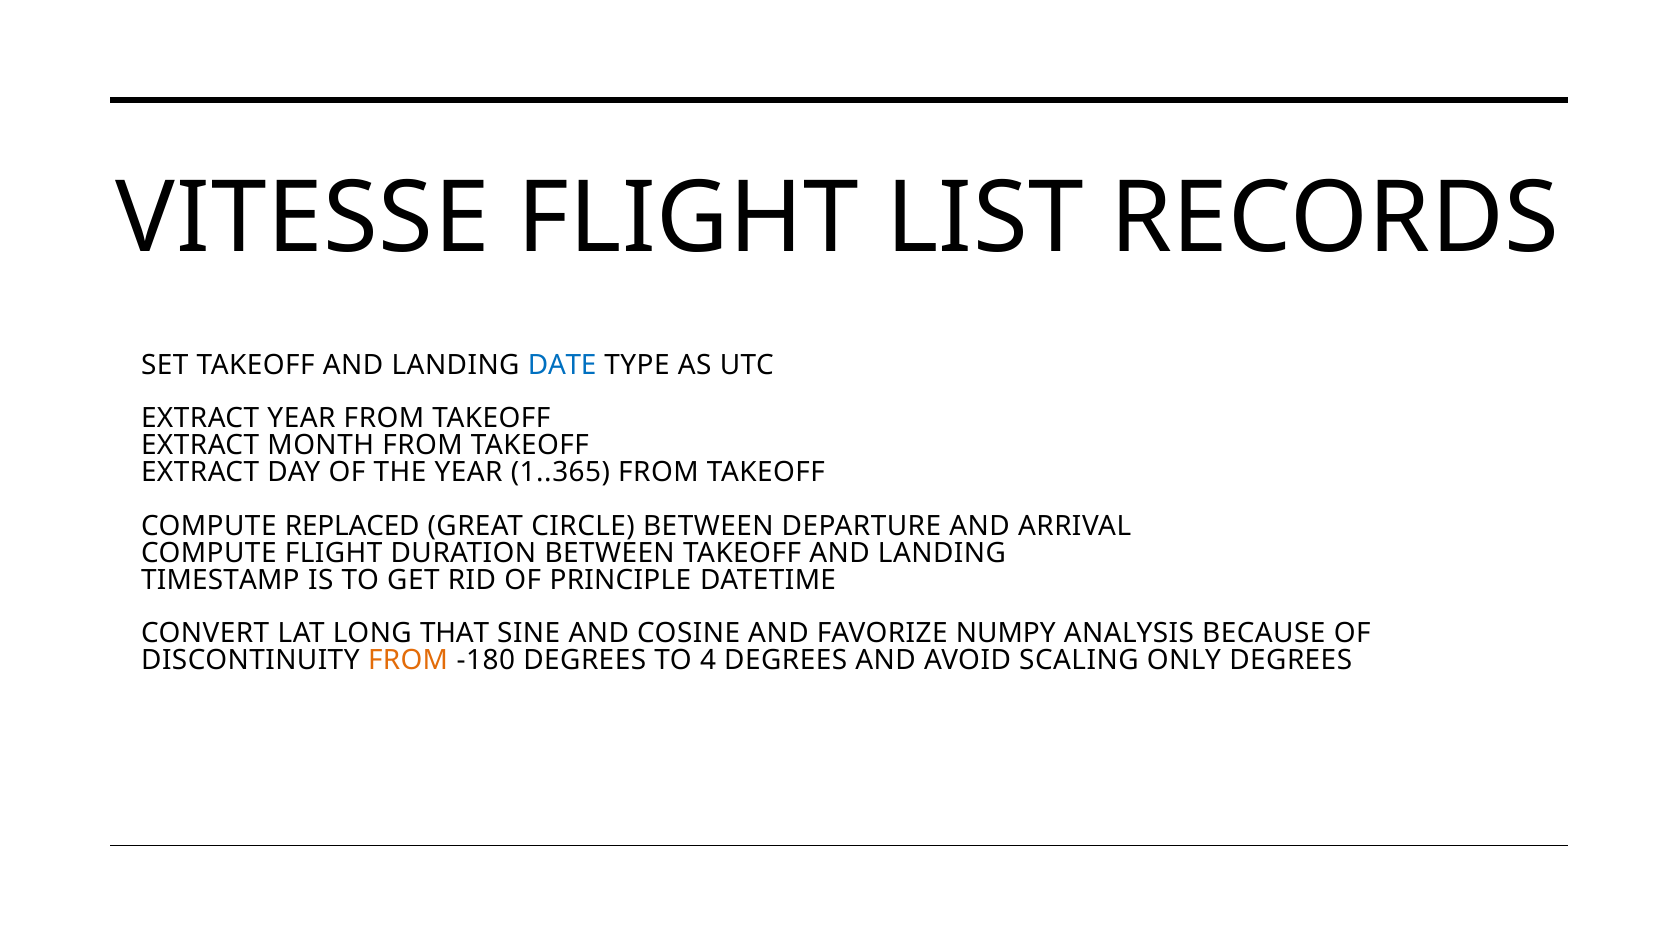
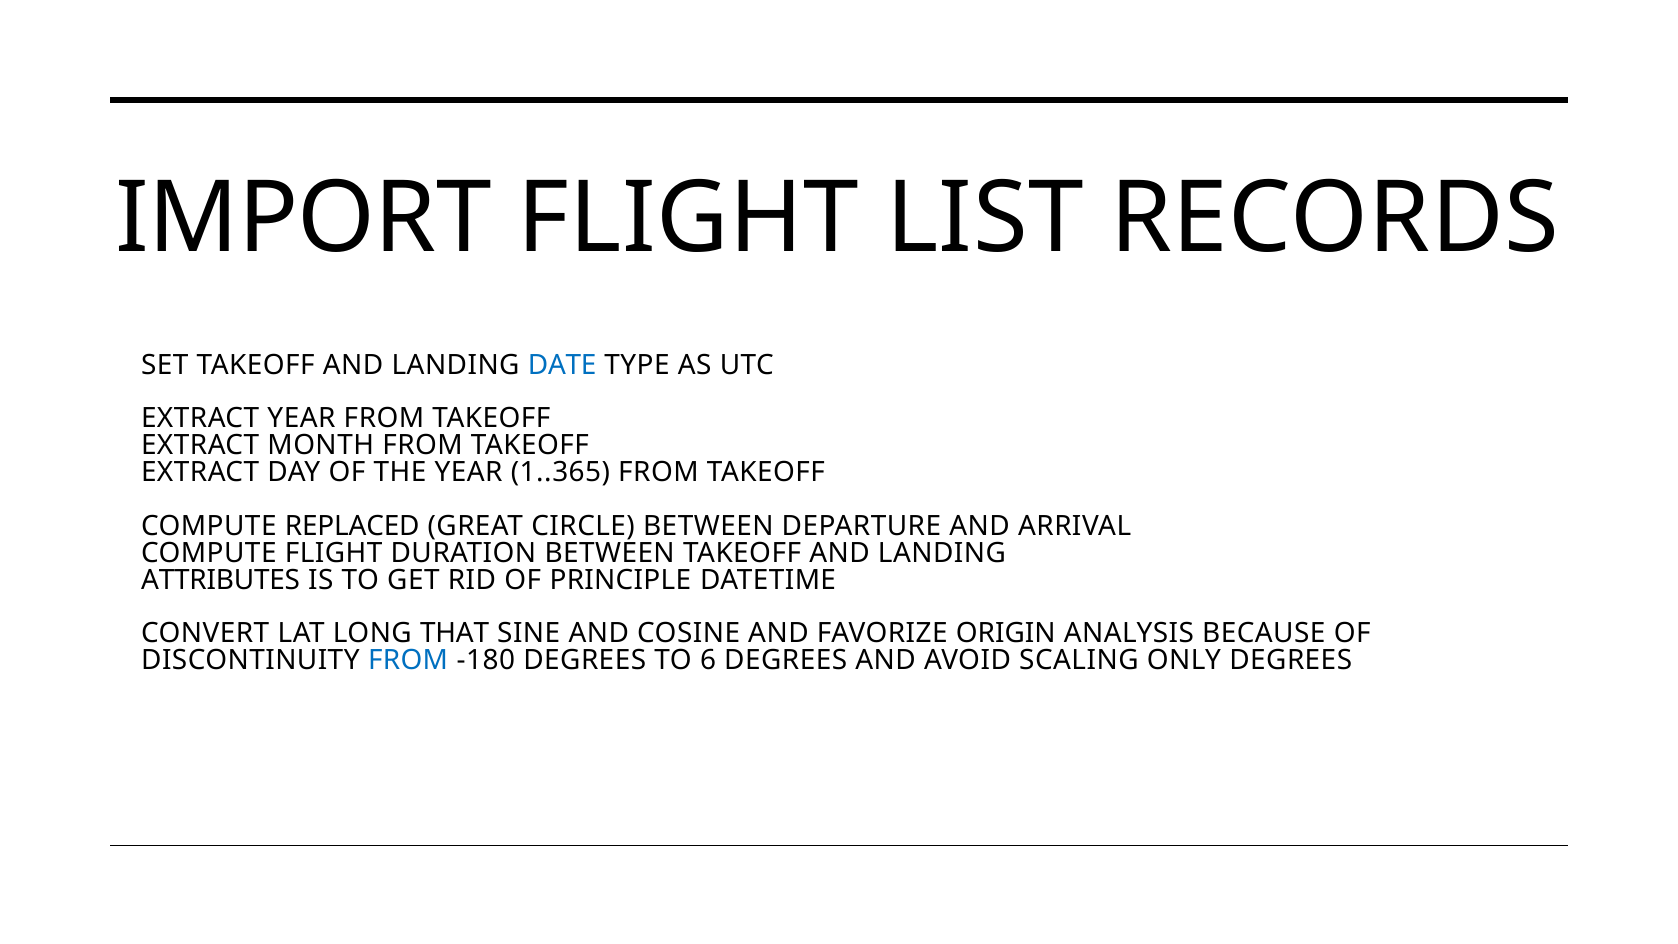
VITESSE: VITESSE -> IMPORT (304, 218)
TIMESTAMP: TIMESTAMP -> ATTRIBUTES (221, 580)
NUMPY: NUMPY -> ORIGIN (1006, 634)
FROM colour: orange -> blue (408, 660)
4: 4 -> 6 (708, 660)
